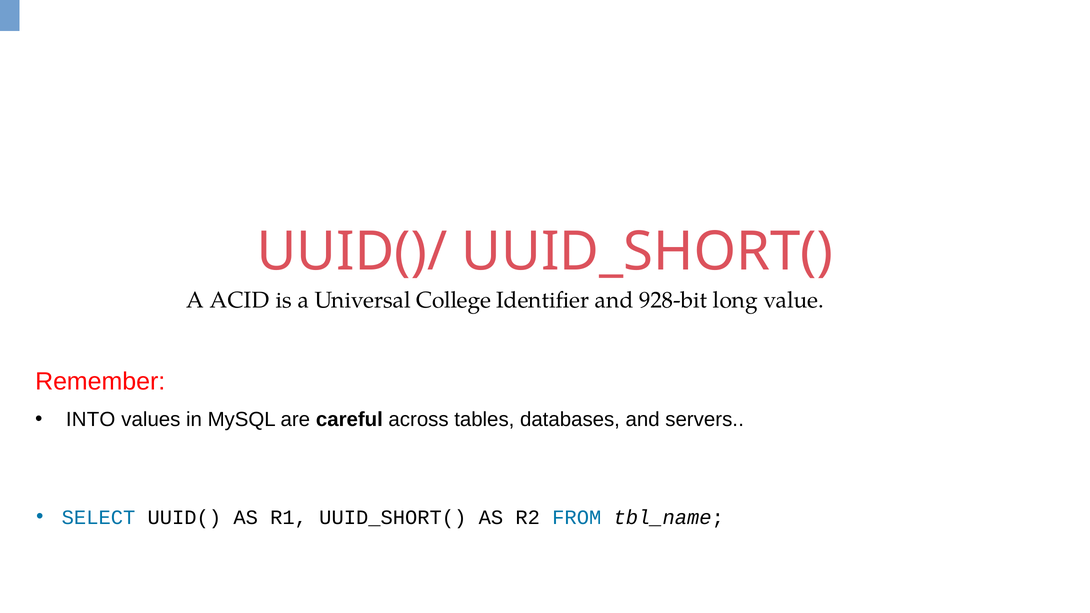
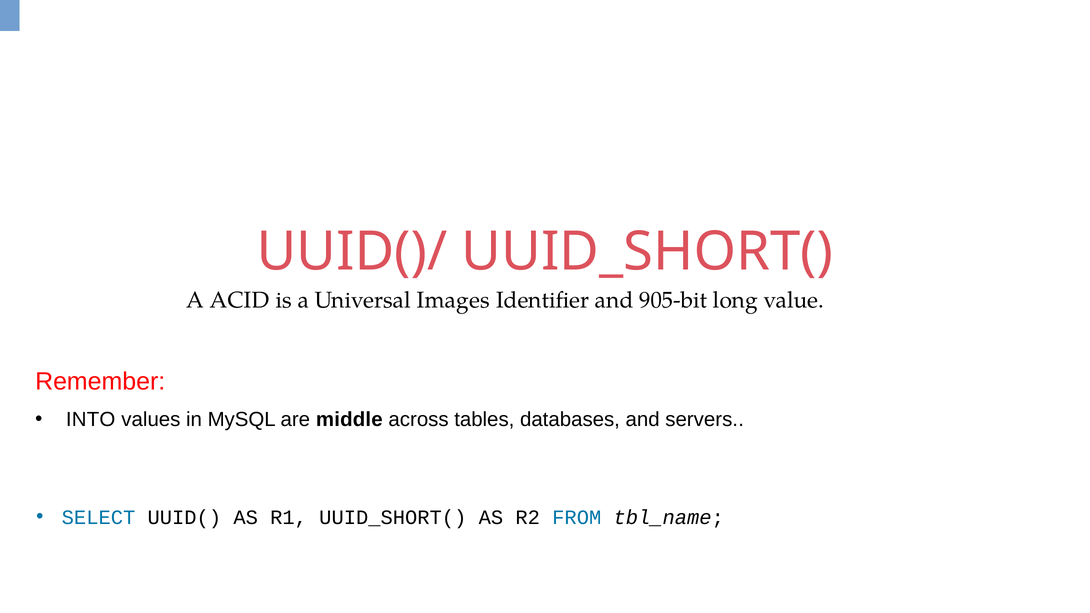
College: College -> Images (453, 300)
928-bit: 928-bit -> 905-bit (673, 300)
careful: careful -> middle (349, 420)
